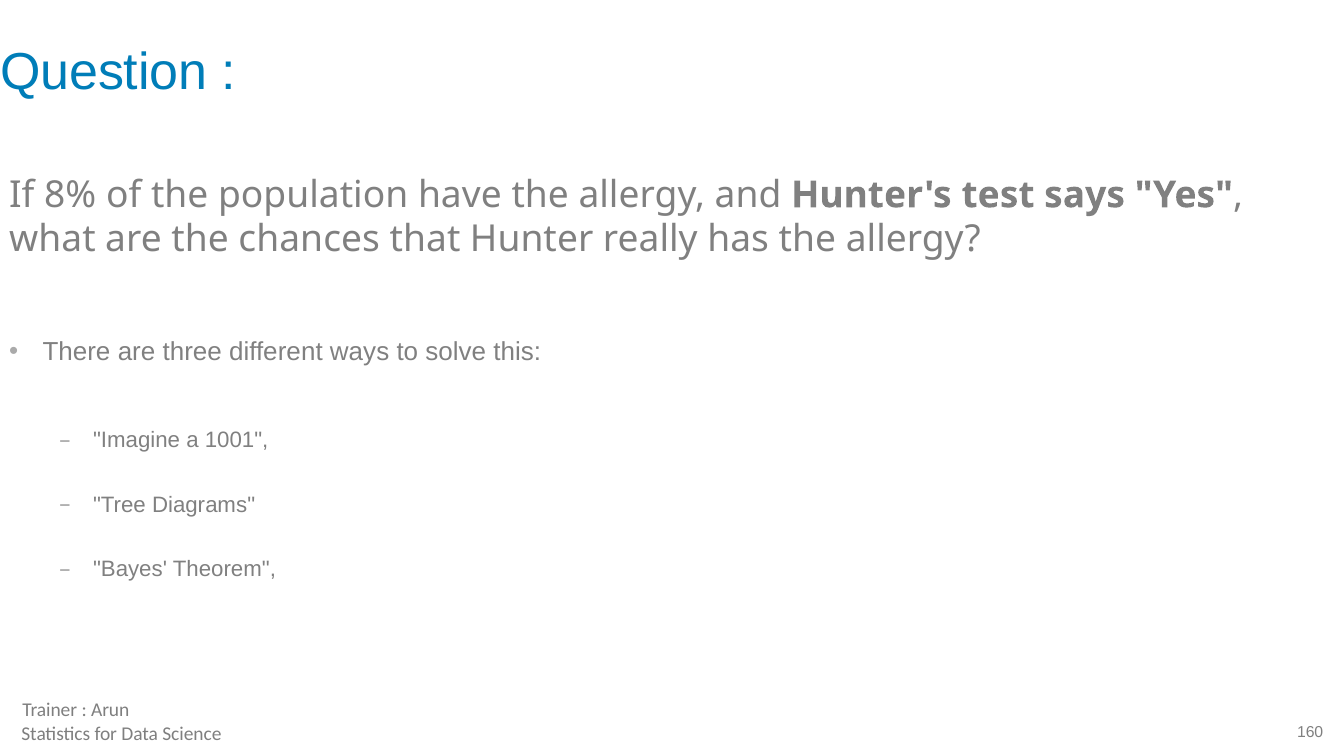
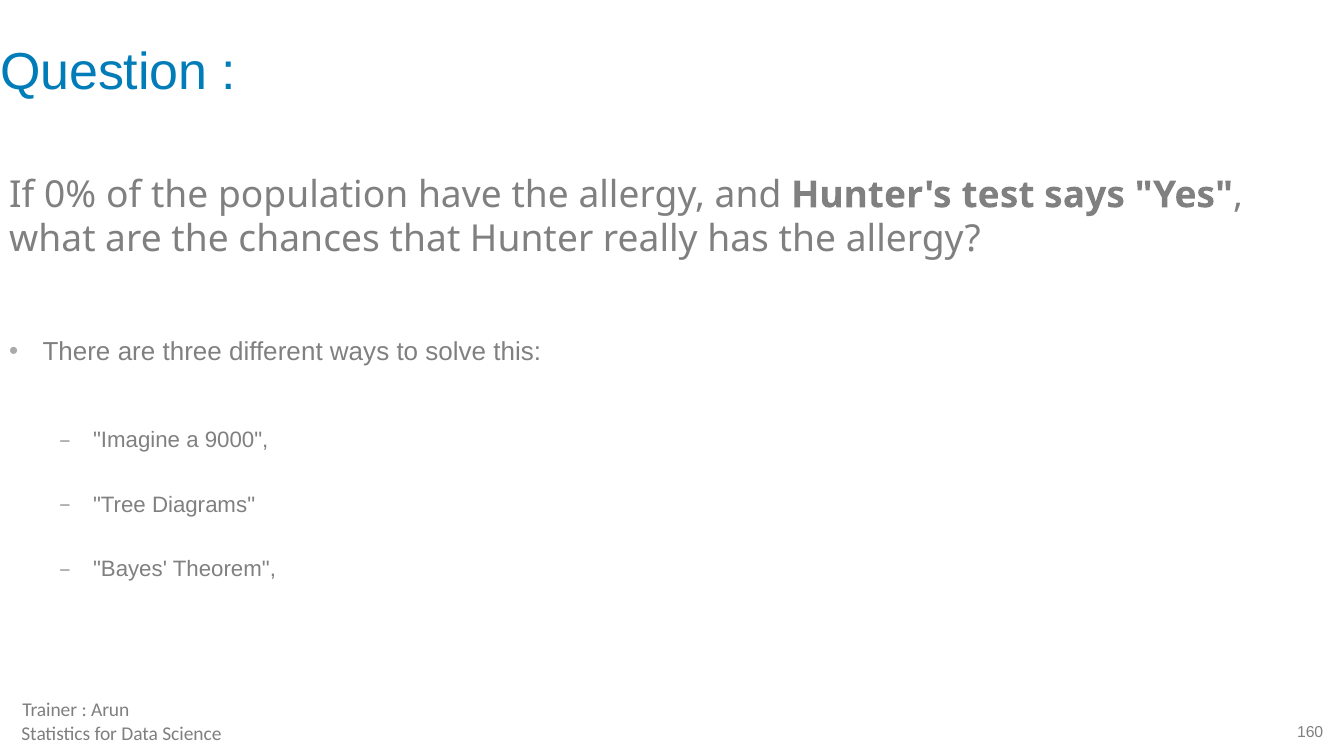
8%: 8% -> 0% (70, 195)
1001: 1001 -> 9000 (237, 440)
